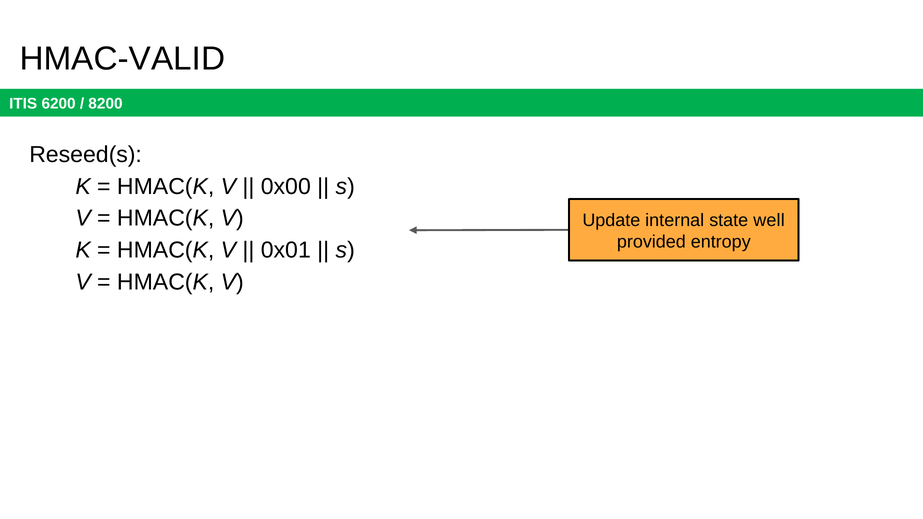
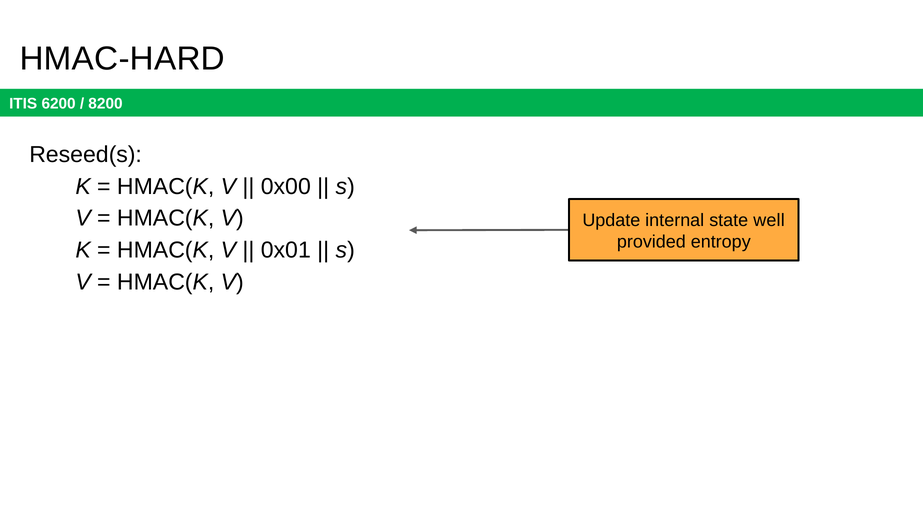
HMAC-VALID: HMAC-VALID -> HMAC-HARD (122, 59)
